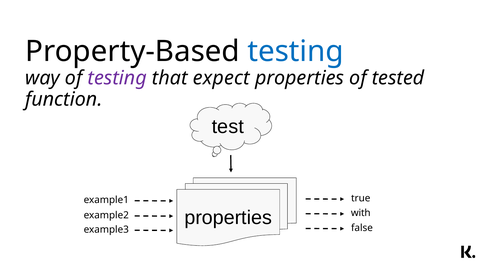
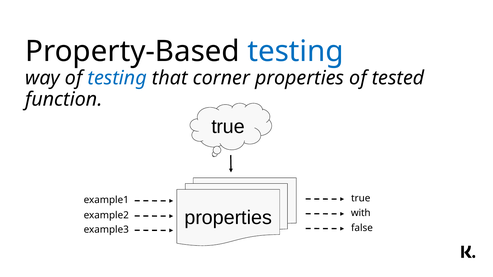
testing colour: purple -> blue (117, 78)
expect: expect -> corner (221, 78)
test: test -> true (228, 127)
